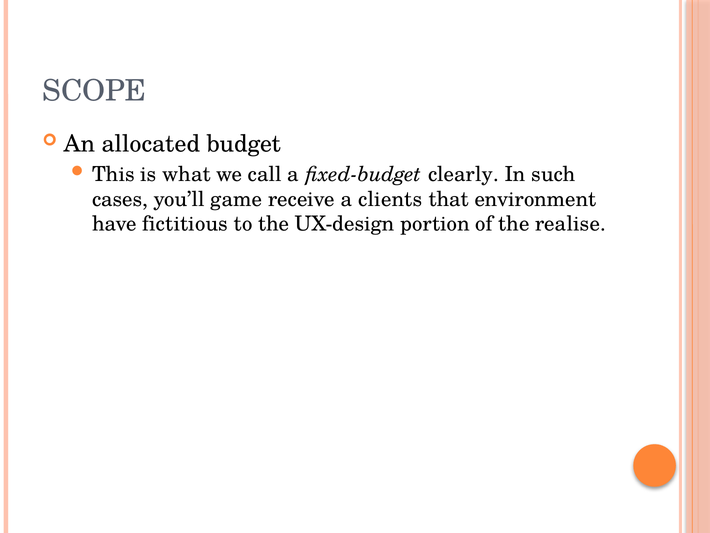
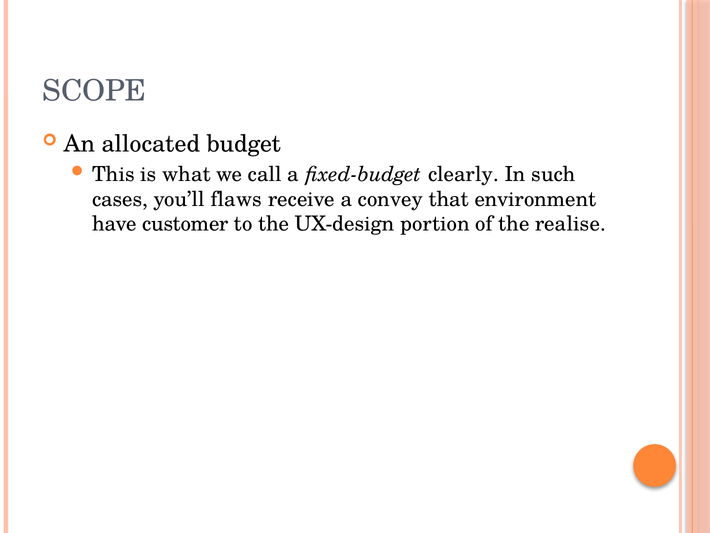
game: game -> flaws (236, 199)
clients: clients -> convey (390, 199)
fictitious: fictitious -> customer (185, 224)
